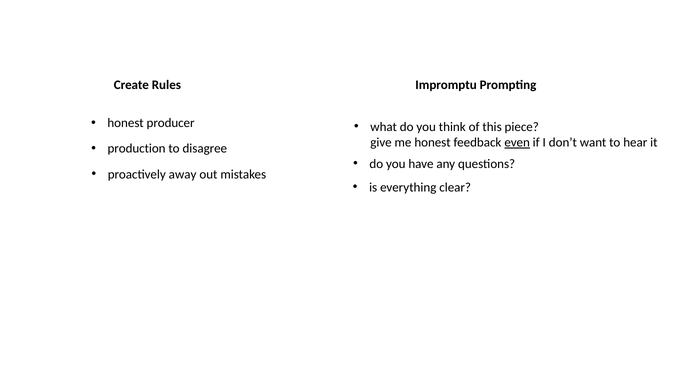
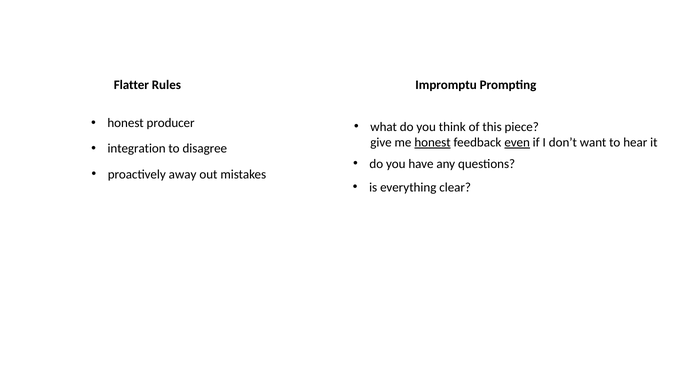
Create: Create -> Flatter (131, 85)
honest underline: none -> present (433, 143)
production: production -> integration (137, 149)
